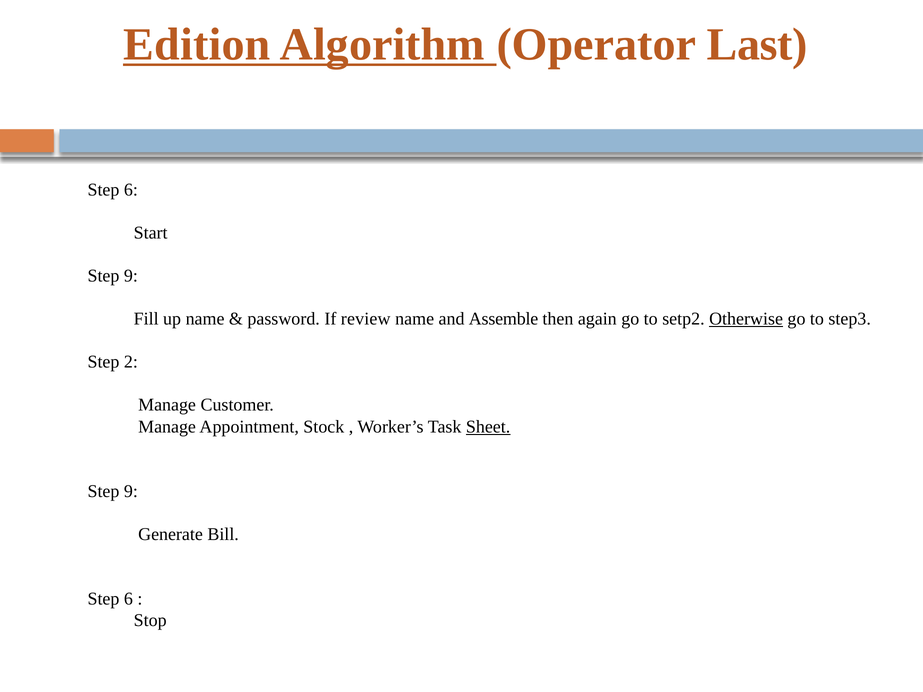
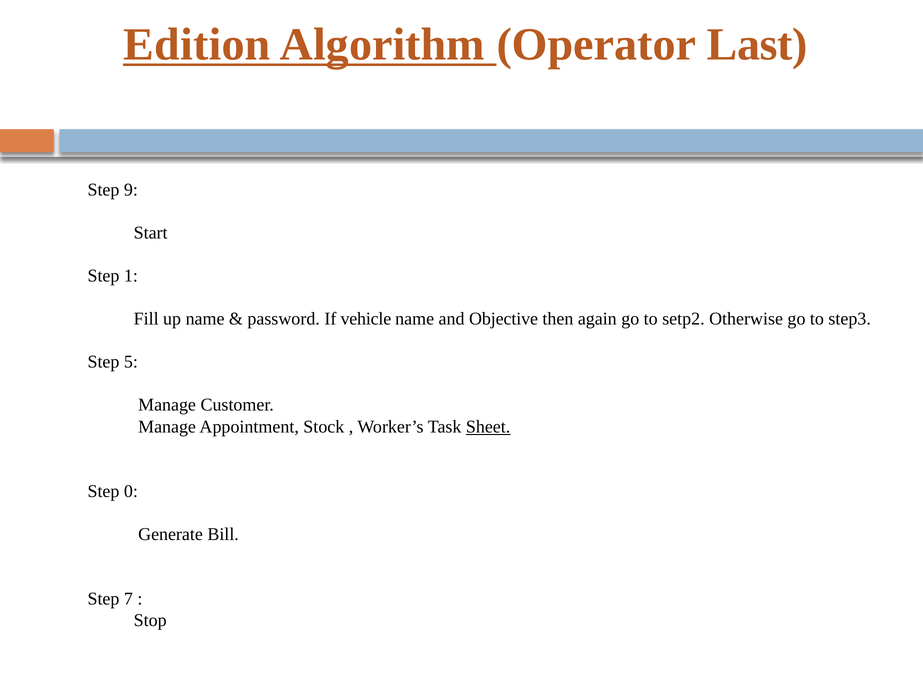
6: 6 -> 9 (131, 190)
9: 9 -> 1 (131, 276)
review: review -> vehicle (366, 319)
Assemble: Assemble -> Objective (504, 319)
Otherwise underline: present -> none (746, 319)
2: 2 -> 5 (131, 362)
9: 9 -> 0 (131, 491)
6: 6 -> 7 (128, 599)
